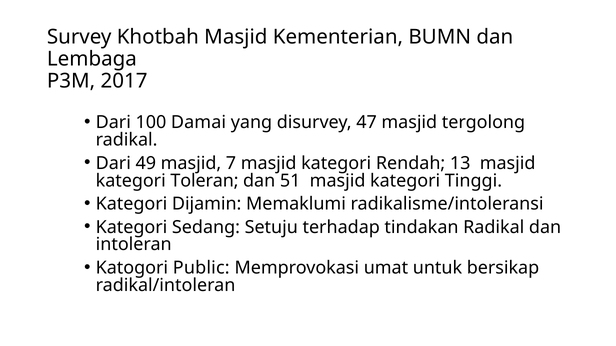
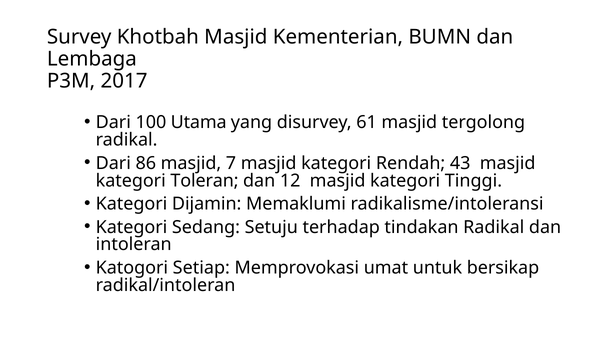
Damai: Damai -> Utama (199, 123)
47: 47 -> 61 (367, 123)
49: 49 -> 86 (146, 163)
13: 13 -> 43 (460, 163)
51: 51 -> 12 (290, 181)
Public: Public -> Setiap (201, 268)
